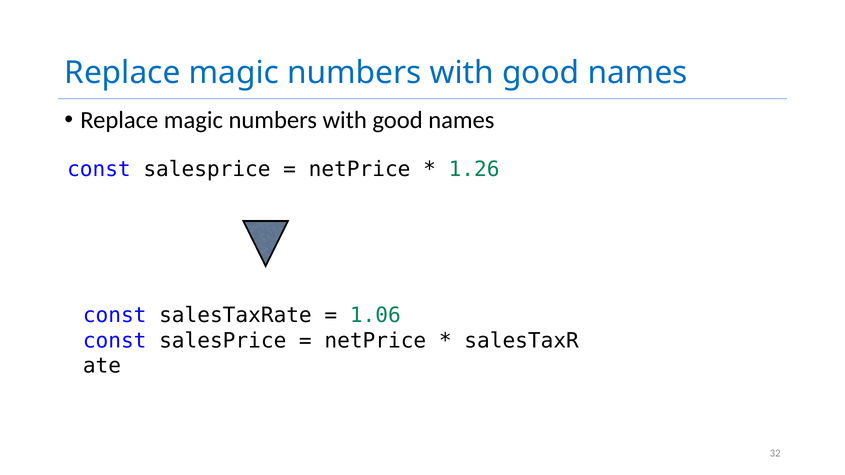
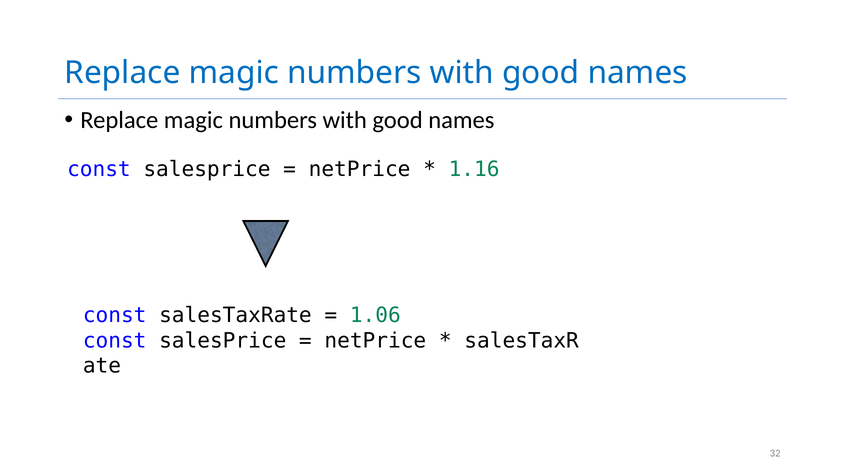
1.26: 1.26 -> 1.16 (474, 169)
